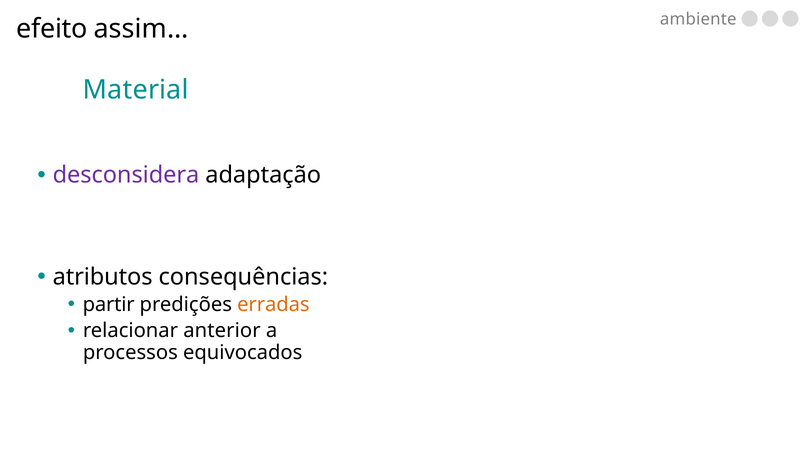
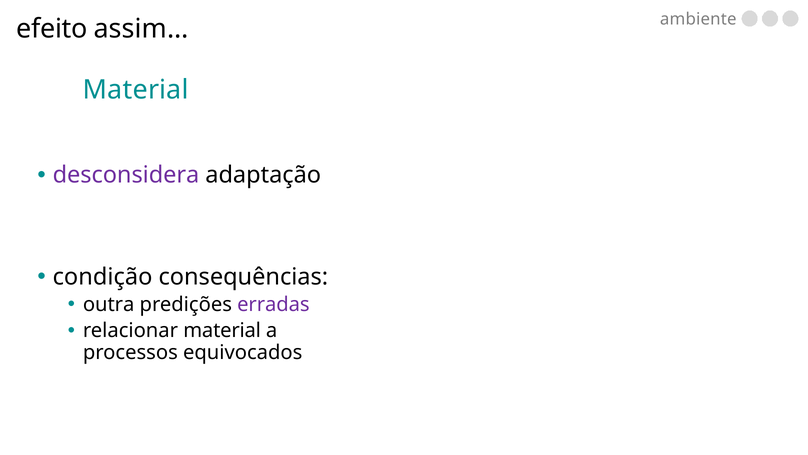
atributos: atributos -> condição (103, 276)
partir: partir -> outra (109, 304)
erradas colour: orange -> purple (273, 304)
relacionar anterior: anterior -> material (222, 330)
